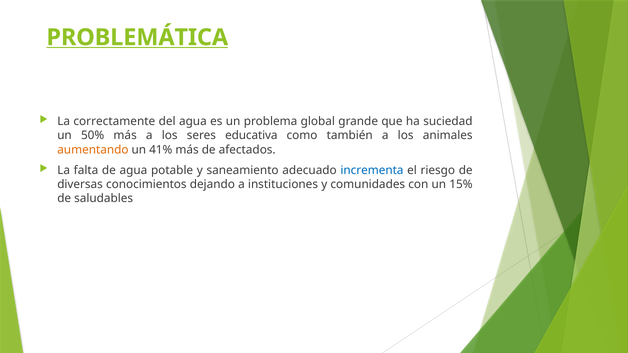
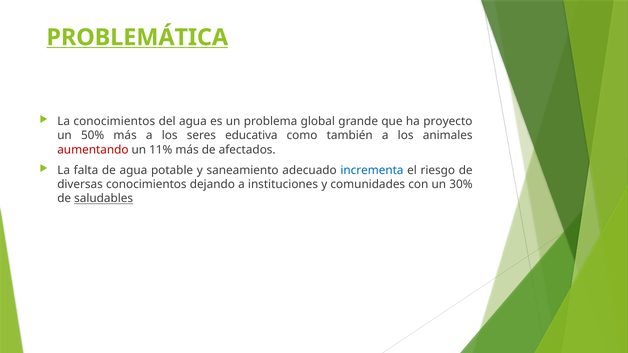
La correctamente: correctamente -> conocimientos (114, 122)
suciedad: suciedad -> proyecto (448, 122)
aumentando colour: orange -> red (93, 150)
41%: 41% -> 11% (161, 150)
15%: 15% -> 30% (461, 185)
saludables underline: none -> present (104, 199)
